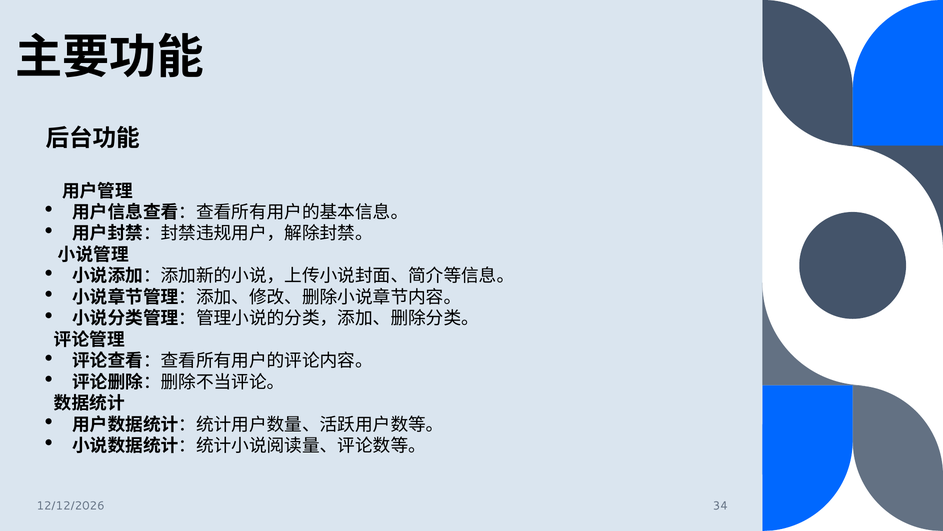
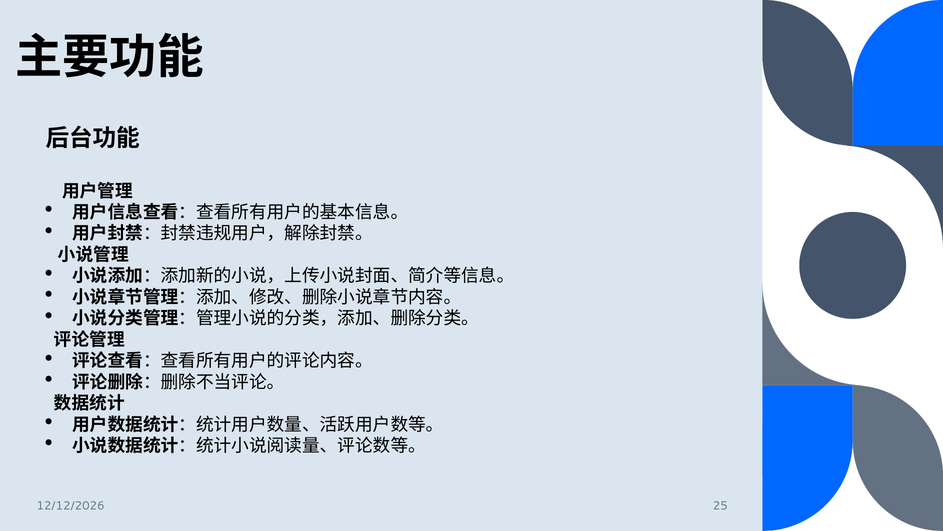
34: 34 -> 25 (720, 505)
